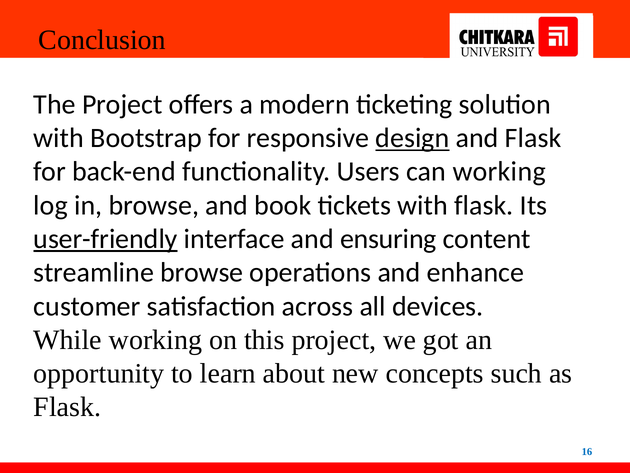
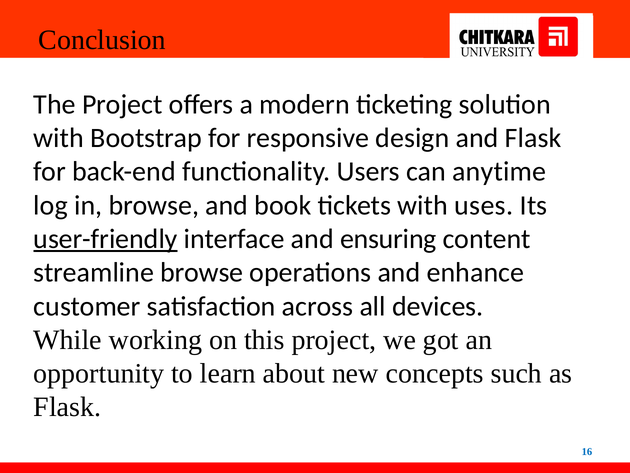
design underline: present -> none (412, 138)
can working: working -> anytime (499, 172)
with flask: flask -> uses (484, 205)
